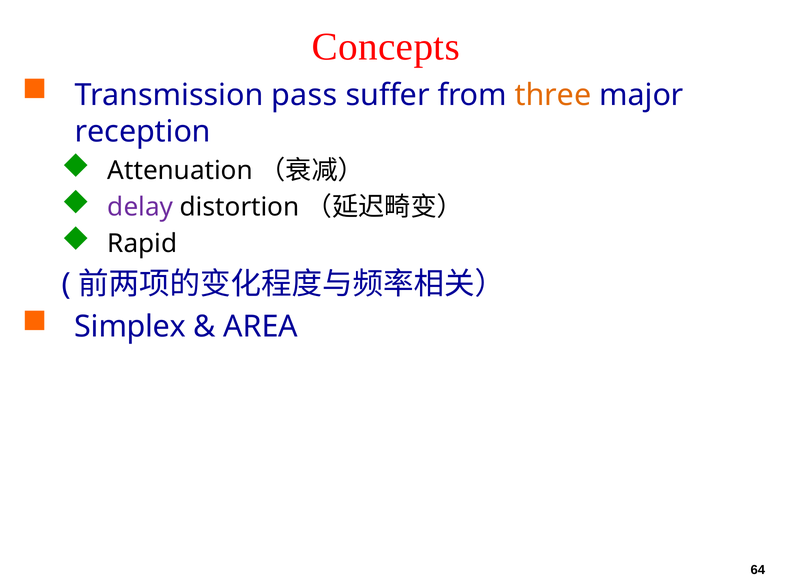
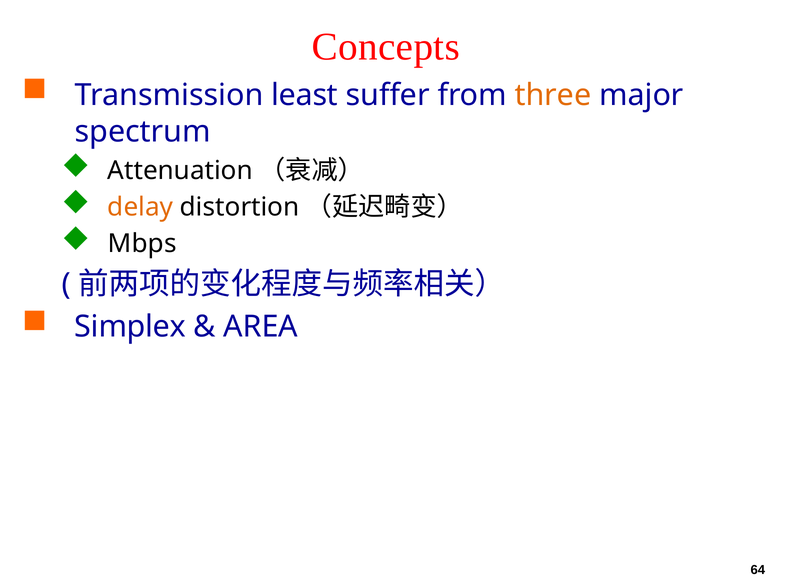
pass: pass -> least (305, 95)
reception: reception -> spectrum (143, 132)
delay colour: purple -> orange (140, 207)
Rapid: Rapid -> Mbps (142, 244)
